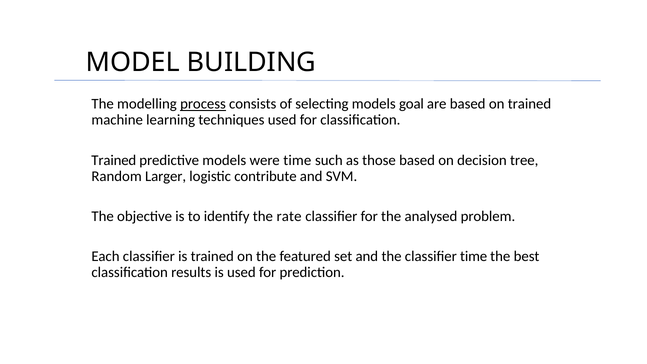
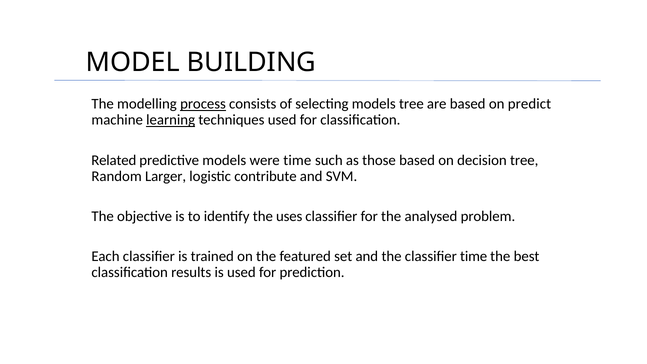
models goal: goal -> tree (411, 104)
on trained: trained -> predict (529, 104)
learning underline: none -> present (171, 120)
Trained: Trained -> Related (114, 160)
rate: rate -> uses (289, 216)
